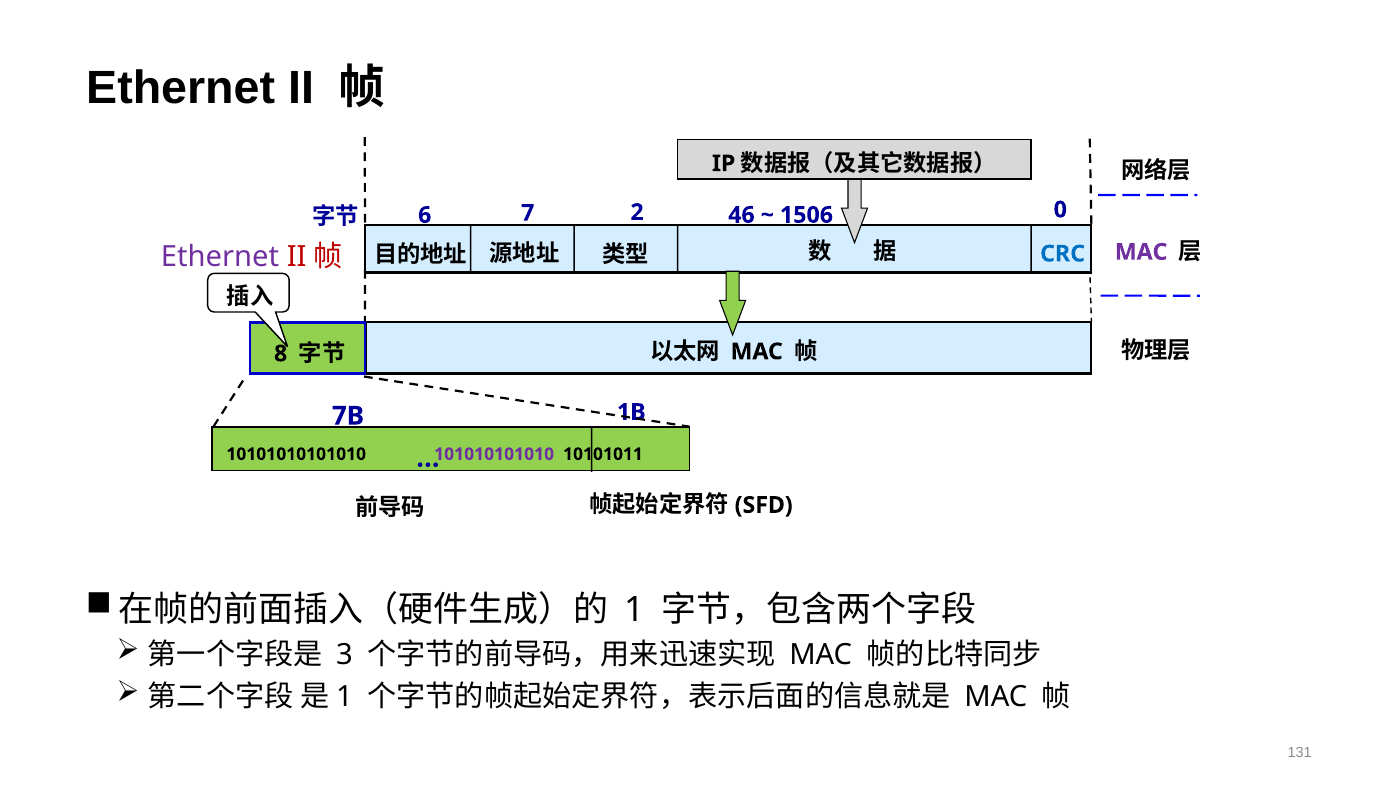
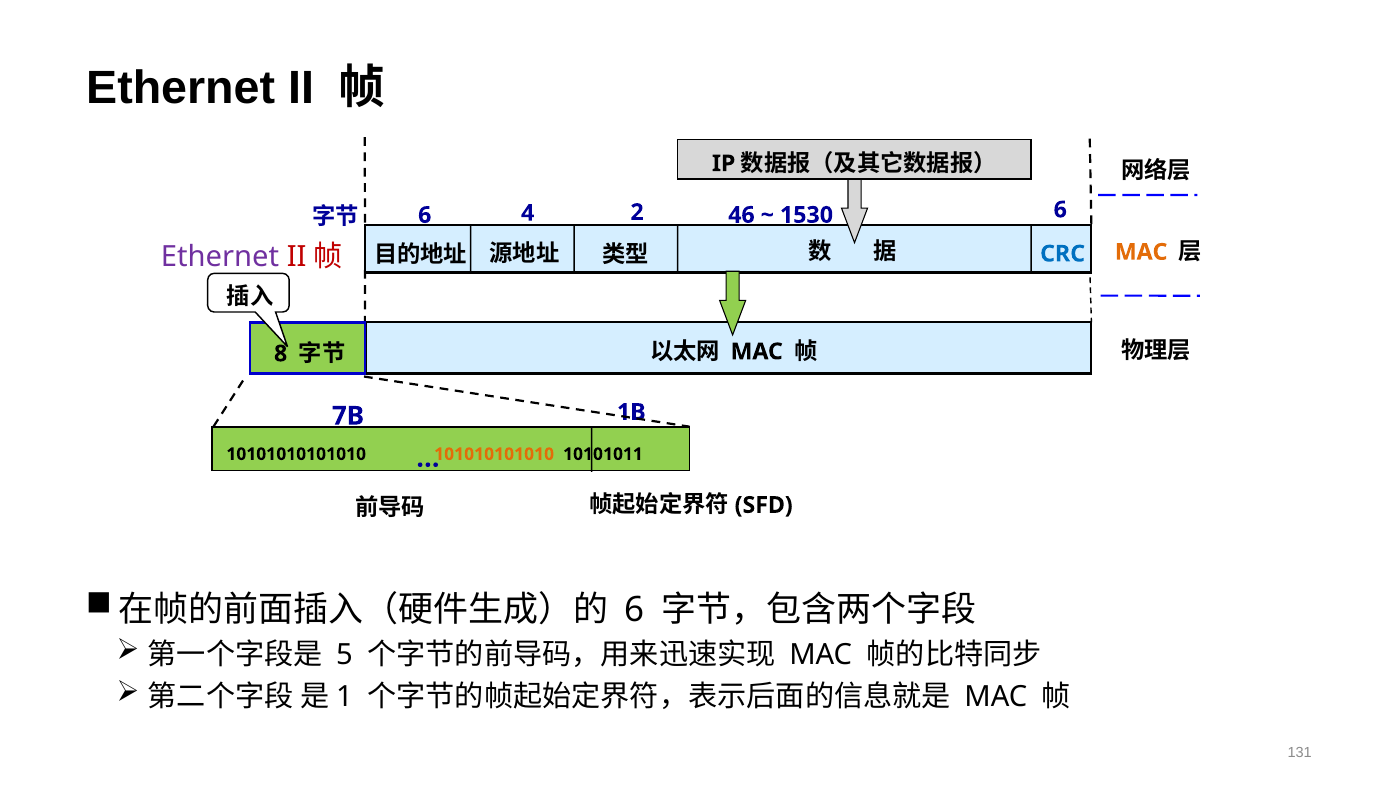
1506: 1506 -> 1530 (807, 215)
7: 7 -> 4 (528, 213)
2 0: 0 -> 6 (1060, 210)
MAC colour: purple -> orange (1141, 252)
101010101010 colour: purple -> orange (494, 454)
1: 1 -> 6 (634, 609)
3: 3 -> 5 (345, 654)
